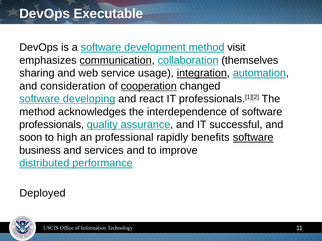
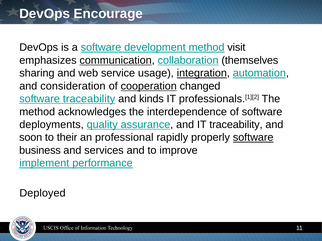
Executable: Executable -> Encourage (108, 14)
software developing: developing -> traceability (89, 99)
react: react -> kinds (151, 99)
professionals: professionals -> deployments (52, 125)
IT successful: successful -> traceability (236, 125)
high: high -> their (67, 138)
benefits: benefits -> properly (210, 138)
distributed: distributed -> implement (44, 163)
